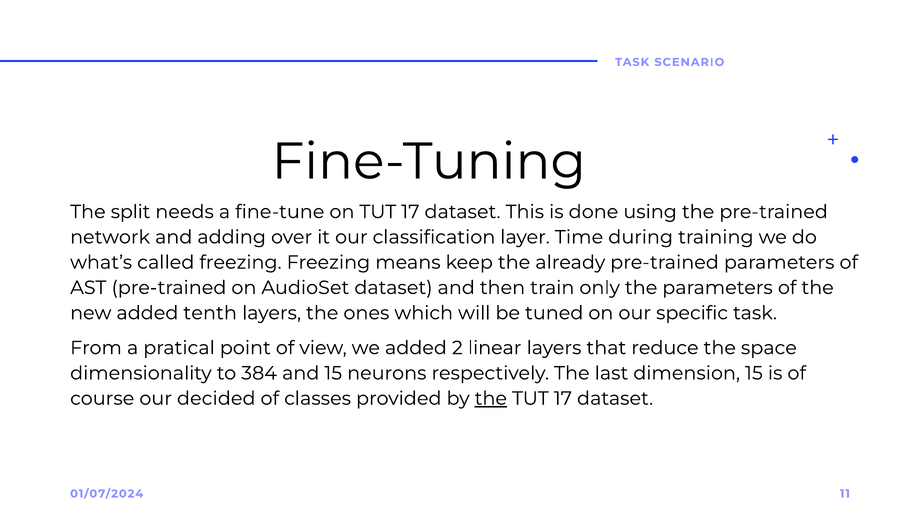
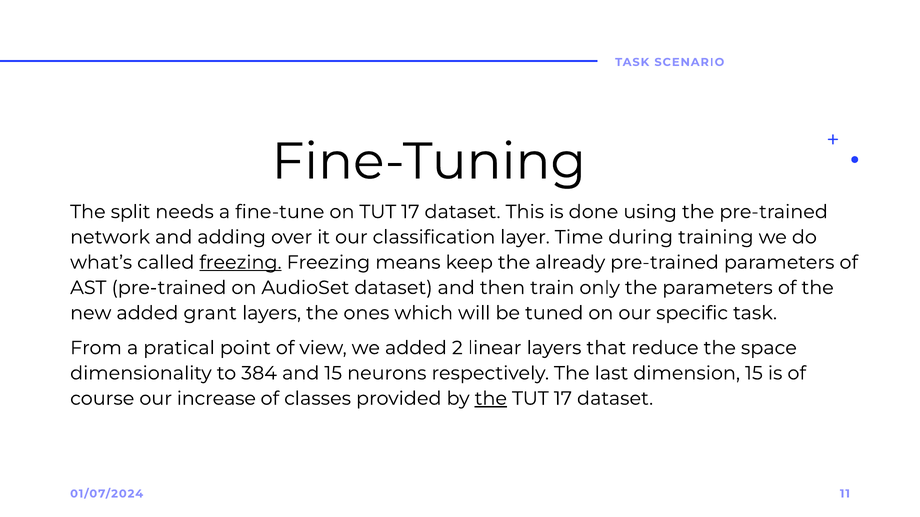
freezing underline: none -> present (240, 263)
tenth: tenth -> grant (210, 313)
decided: decided -> increase (216, 399)
